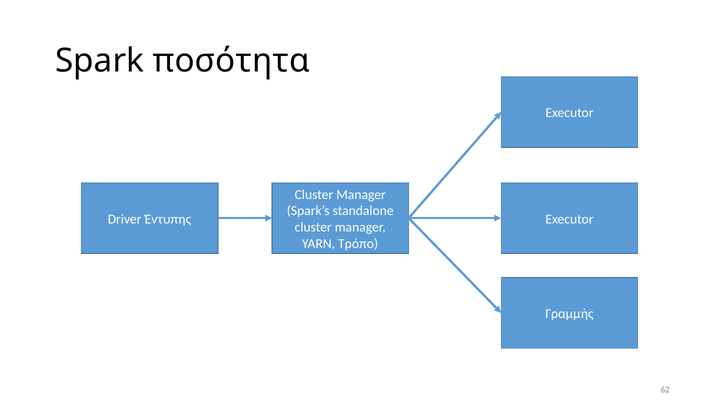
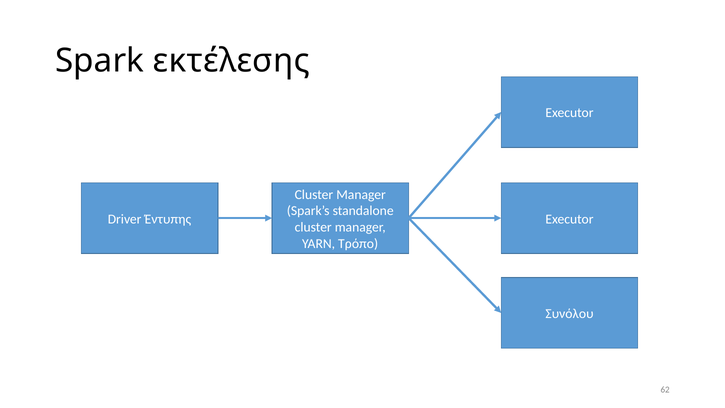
ποσότητα: ποσότητα -> εκτέλεσης (231, 61)
Γραμμής: Γραμμής -> Συνόλου (569, 314)
